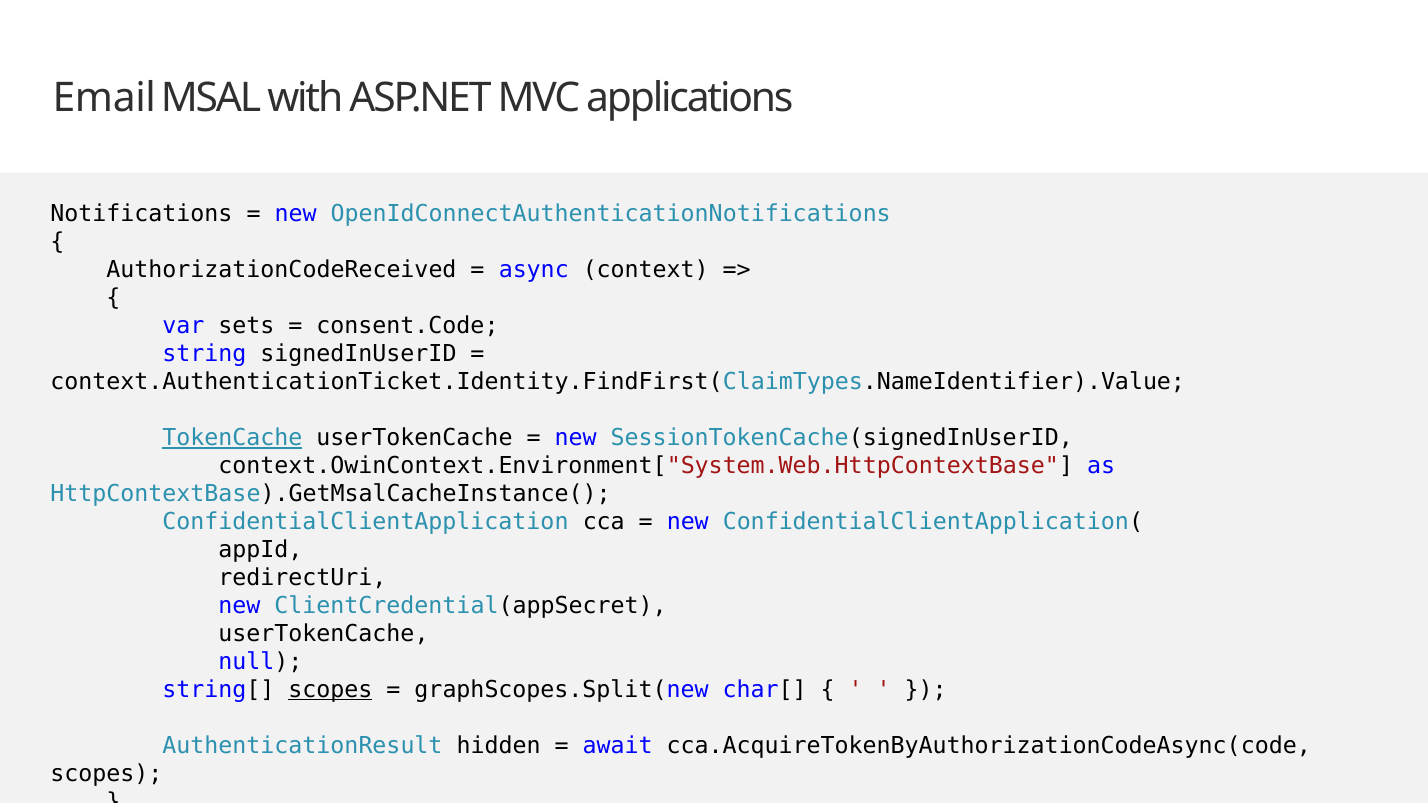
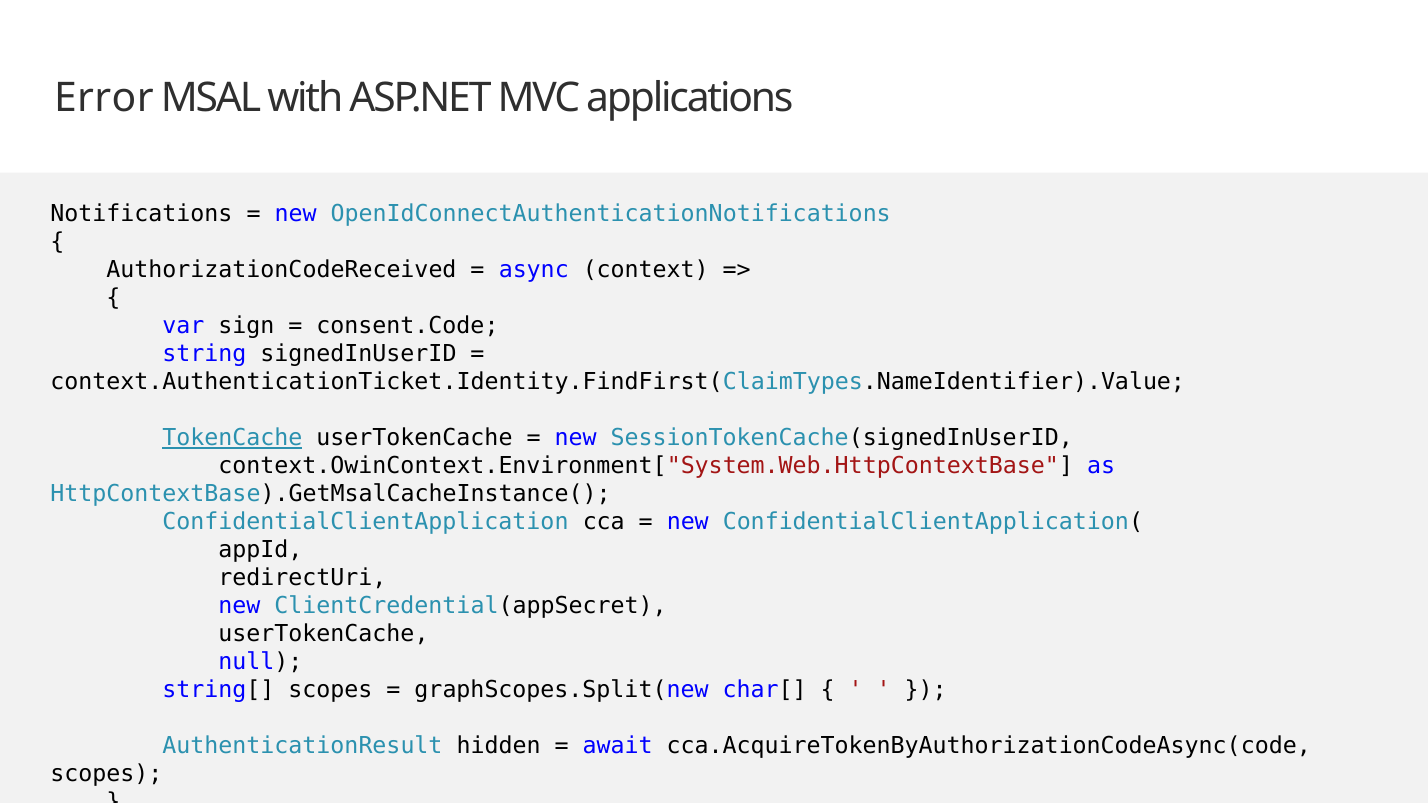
Email: Email -> Error (104, 98)
sets: sets -> sign (246, 326)
scopes underline: present -> none (330, 690)
